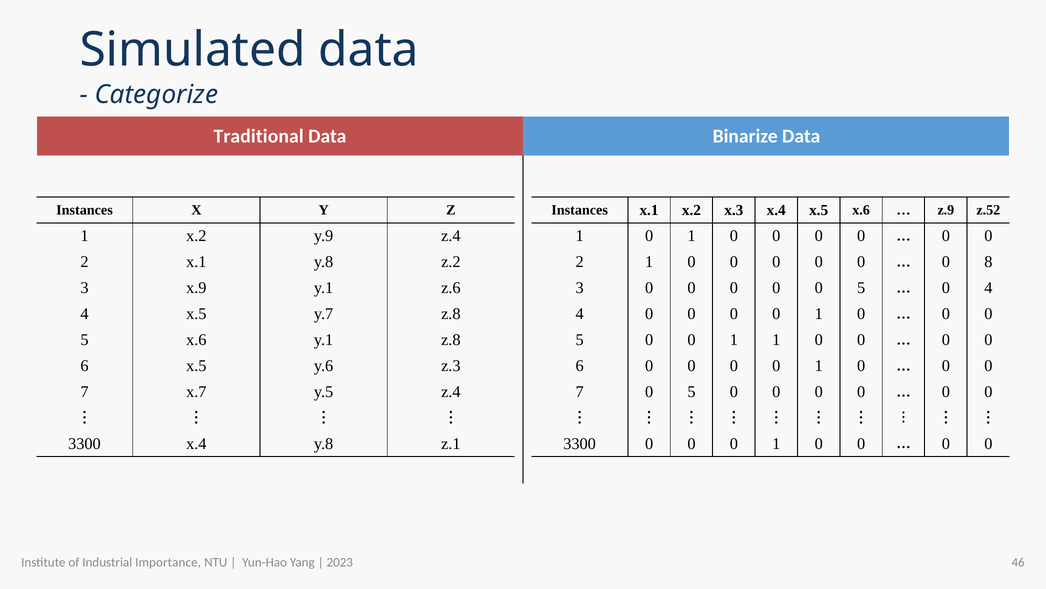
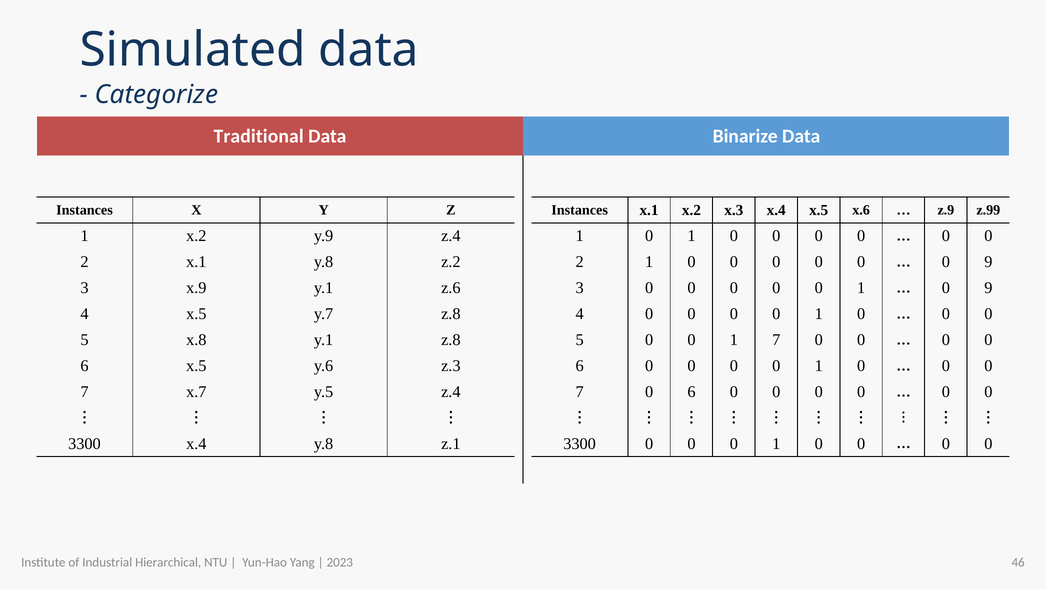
z.52: z.52 -> z.99 (988, 210)
8: 8 -> 9 (988, 262)
5: 5 -> 1 (861, 288)
4: 4 -> 9 (988, 288)
5 x.6: x.6 -> x.8 (196, 340)
1 1: 1 -> 7 (776, 340)
7 0 5: 5 -> 6 (692, 391)
Importance: Importance -> Hierarchical (168, 562)
